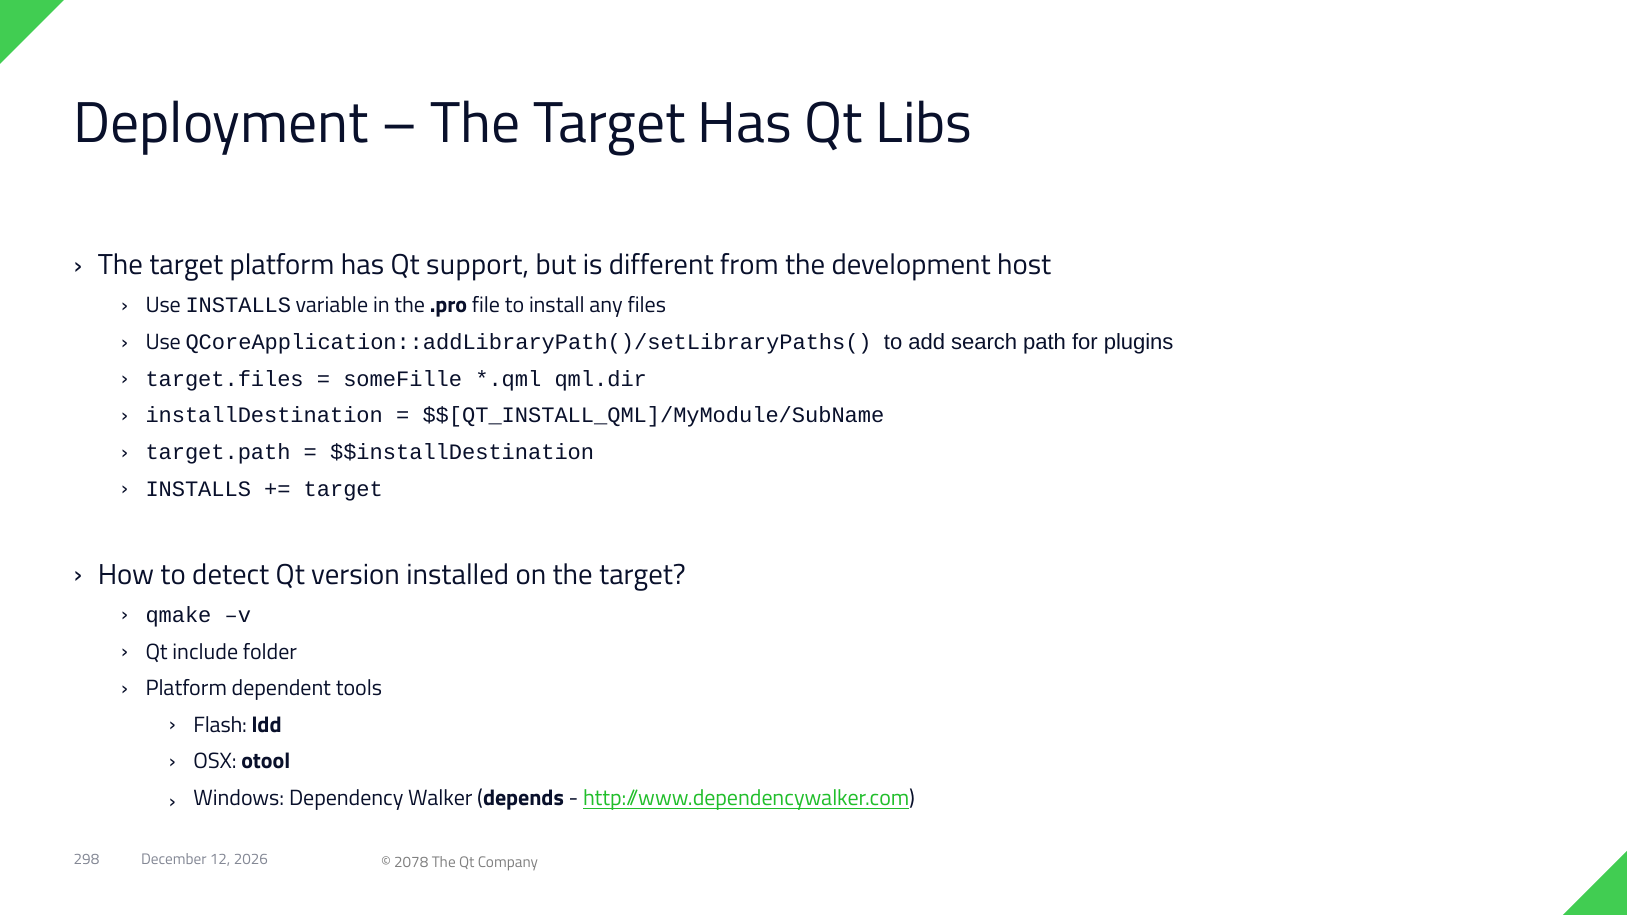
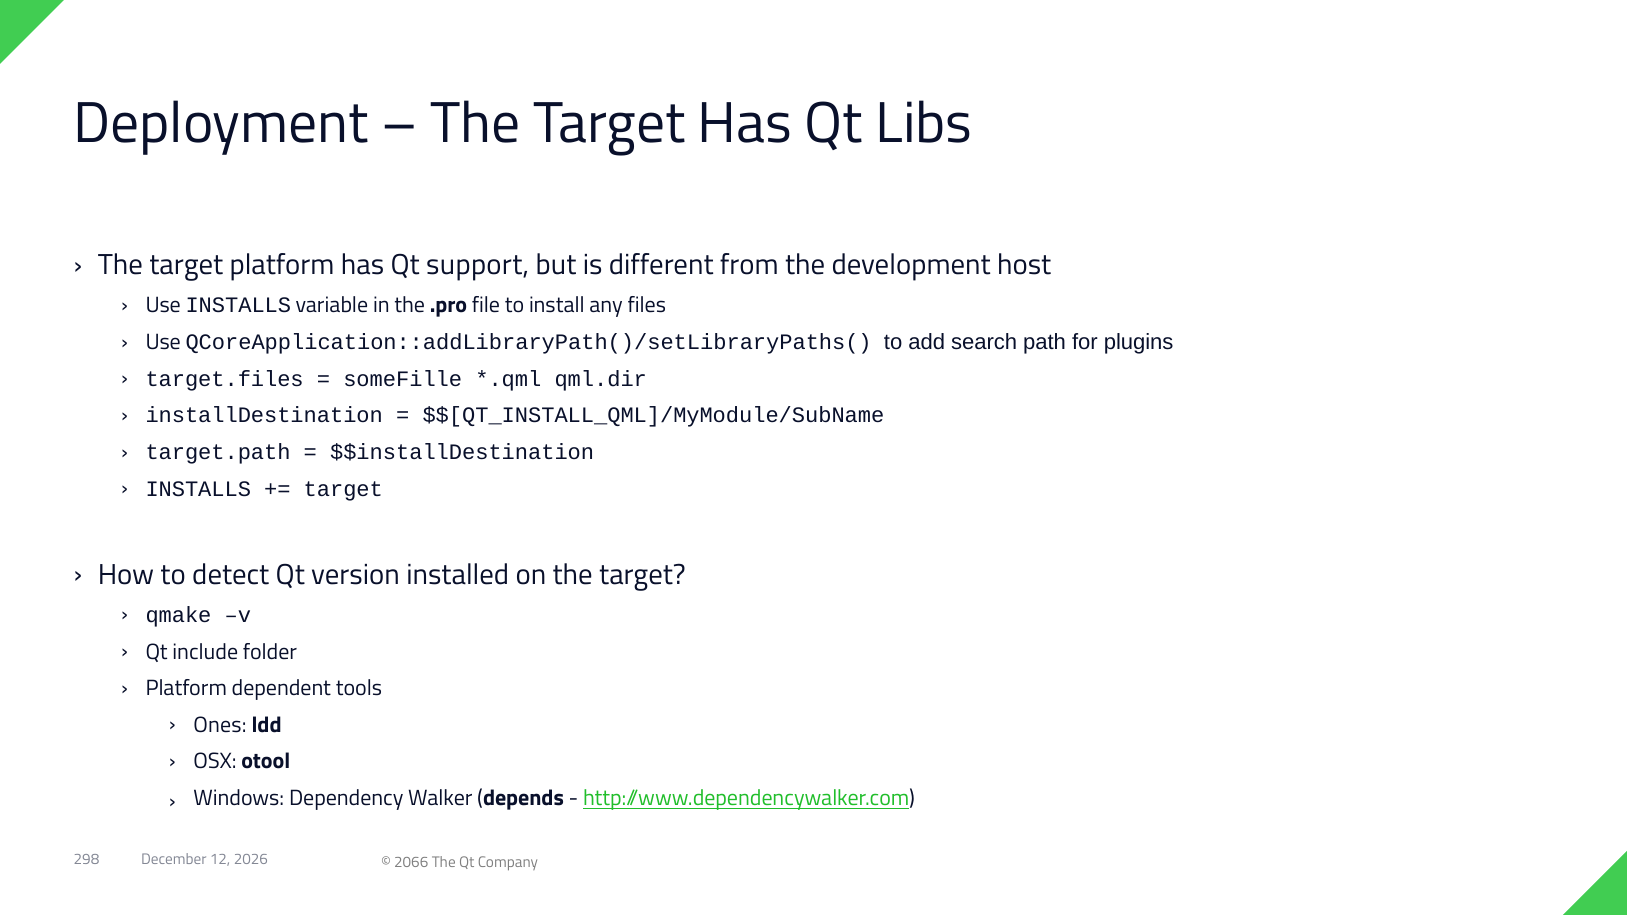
Flash: Flash -> Ones (220, 725)
2078: 2078 -> 2066 (411, 862)
